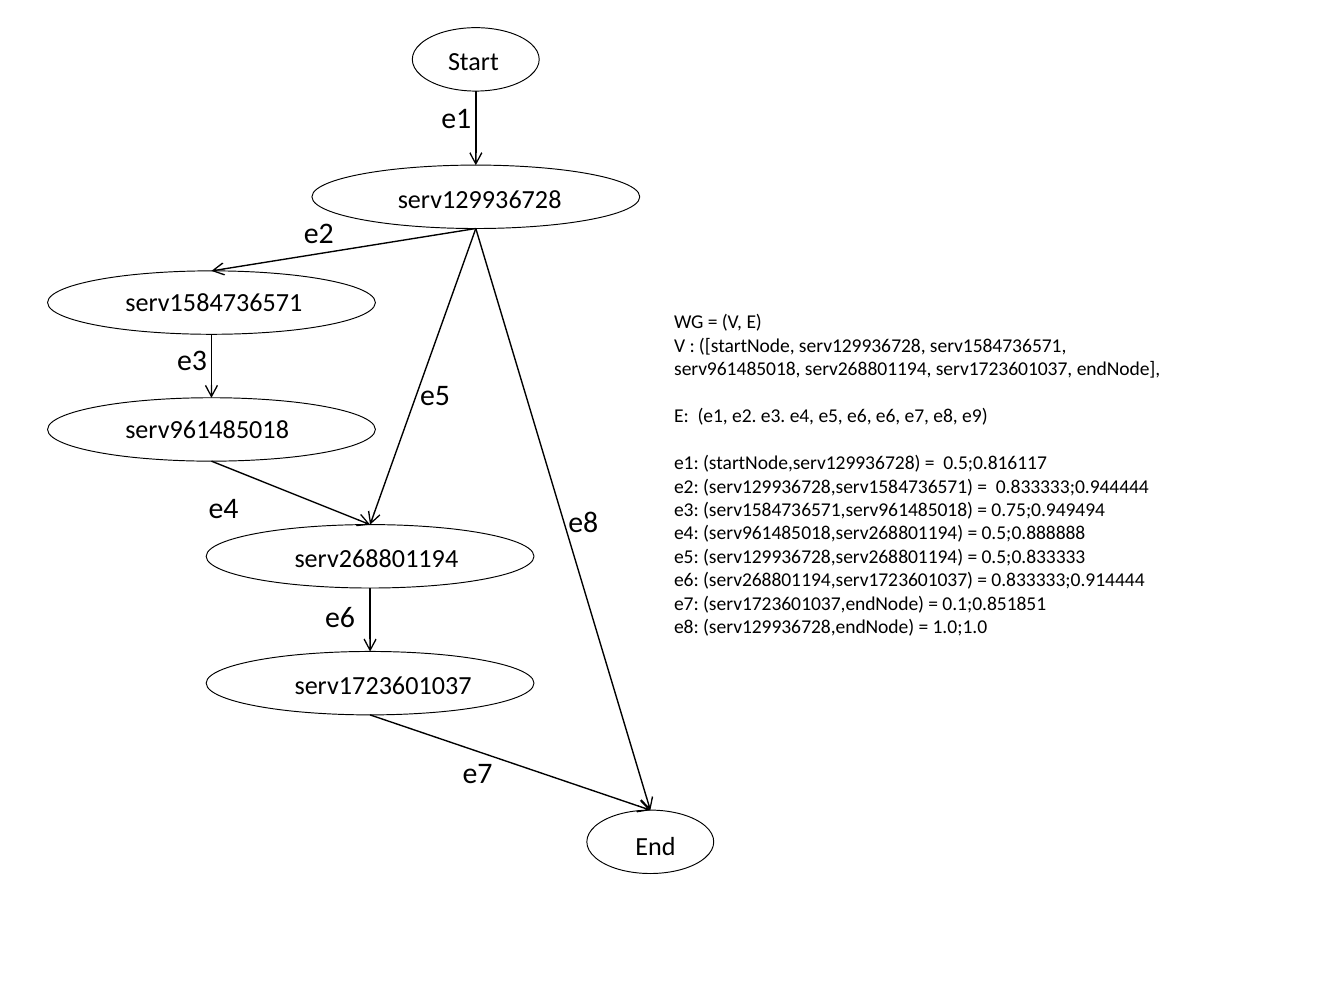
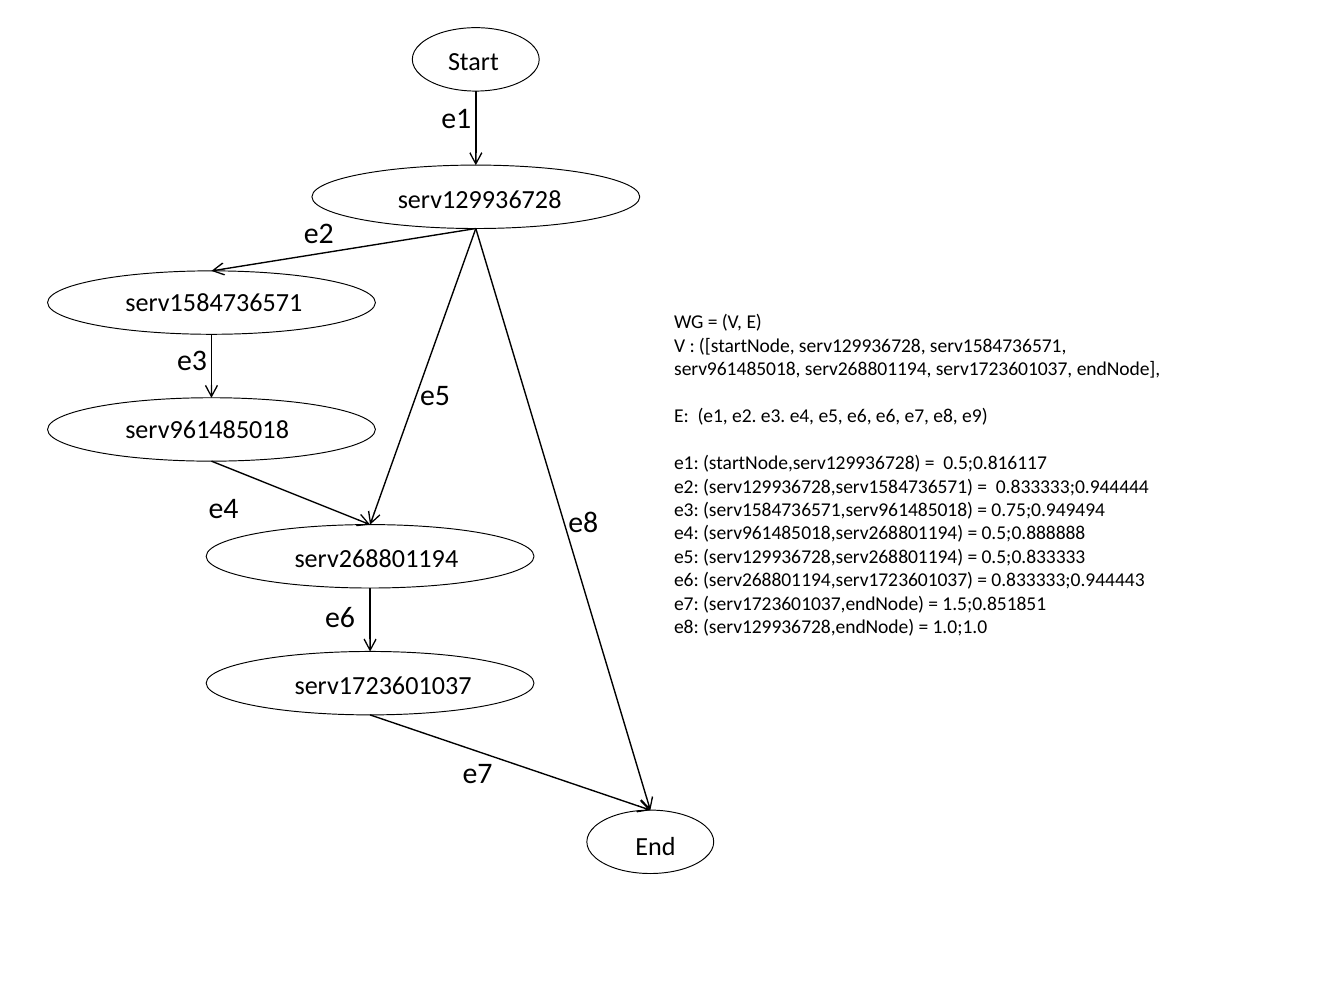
0.833333;0.914444: 0.833333;0.914444 -> 0.833333;0.944443 (1068, 581)
0.1;0.851851: 0.1;0.851851 -> 1.5;0.851851 (994, 604)
